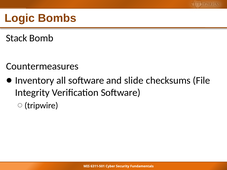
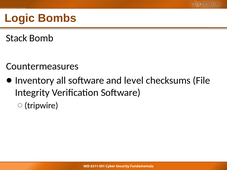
slide: slide -> level (134, 81)
